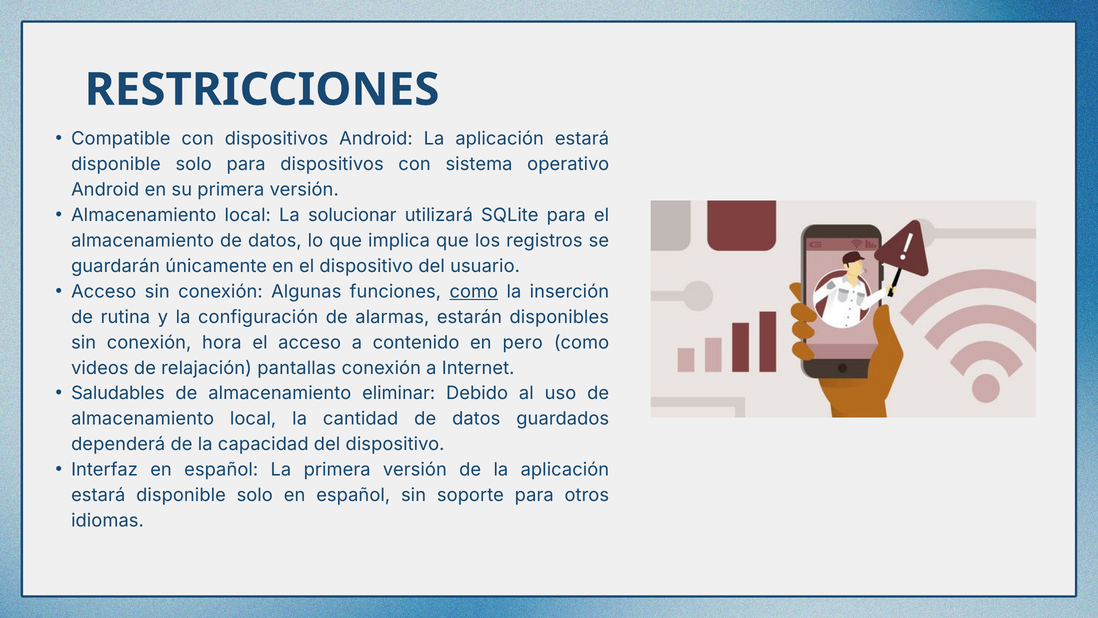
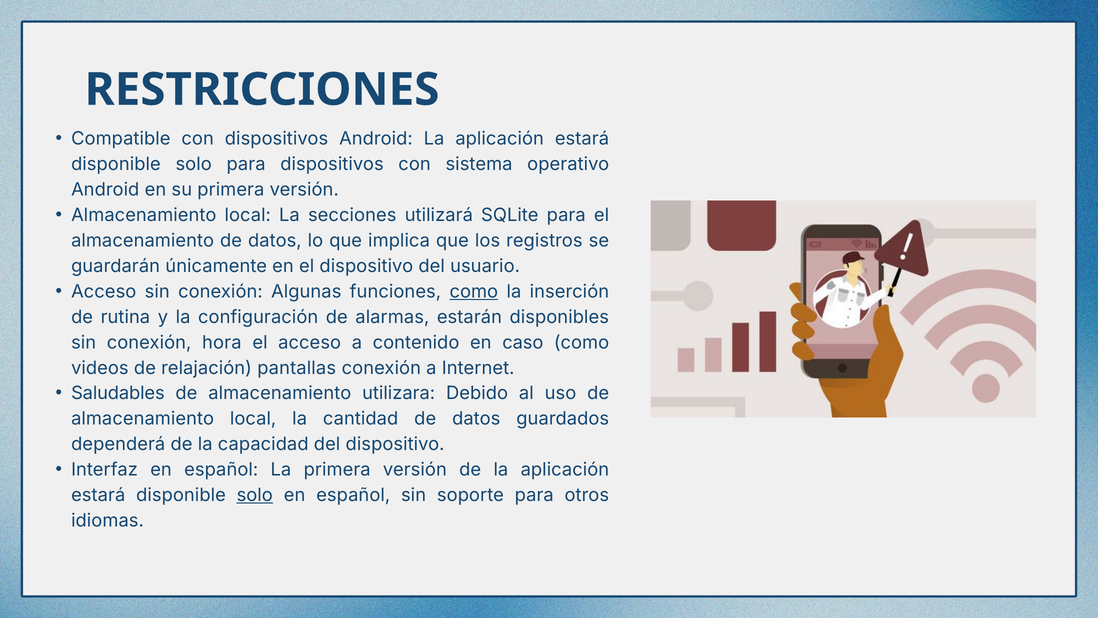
solucionar: solucionar -> secciones (352, 215)
pero: pero -> caso (523, 342)
eliminar: eliminar -> utilizara (399, 393)
solo underline: none -> present (255, 495)
